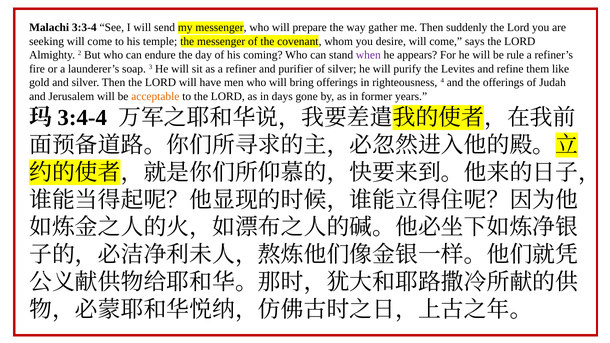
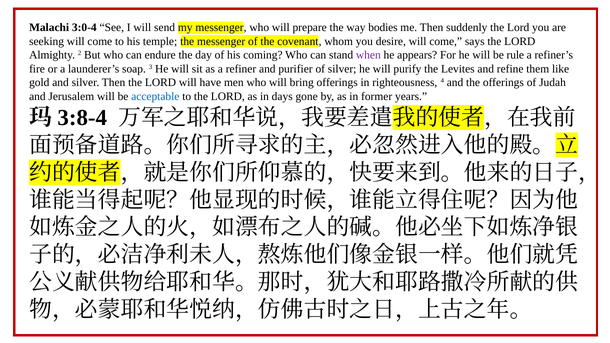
3:3-4: 3:3-4 -> 3:0-4 (84, 28)
gather: gather -> bodies (383, 28)
acceptable colour: orange -> blue (155, 96)
3:4-4: 3:4-4 -> 3:8-4 (82, 118)
